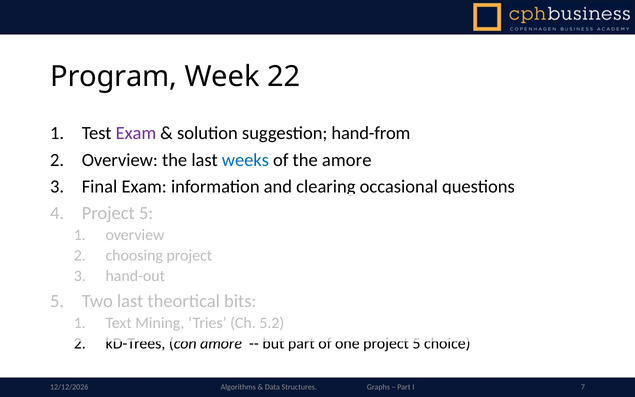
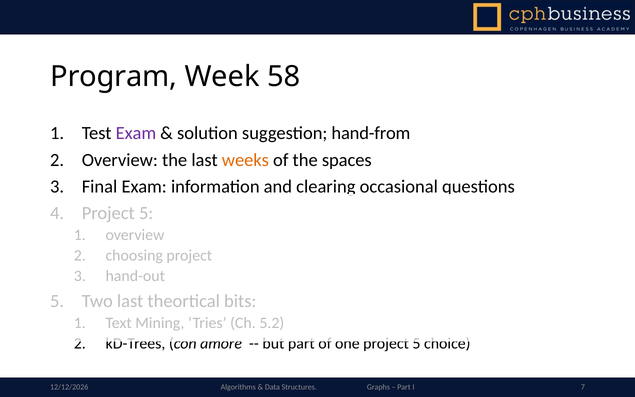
22: 22 -> 58 (284, 77)
weeks colour: blue -> orange (245, 160)
the amore: amore -> spaces (347, 160)
